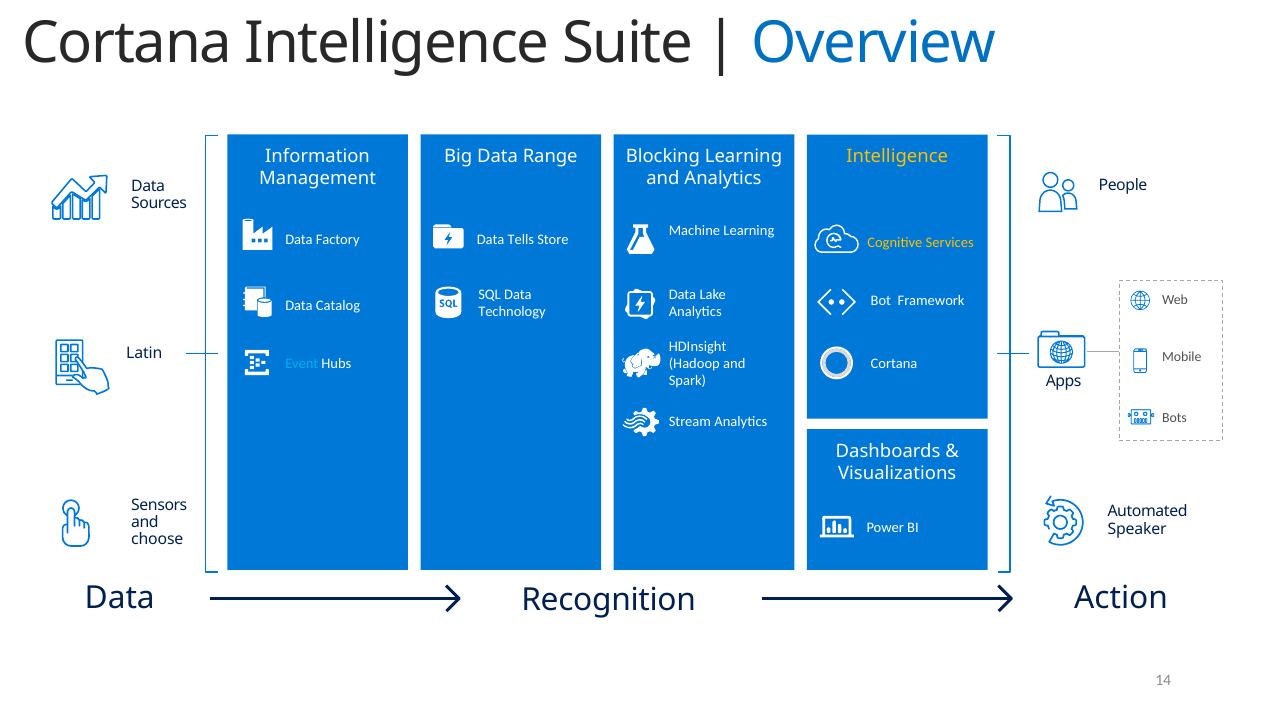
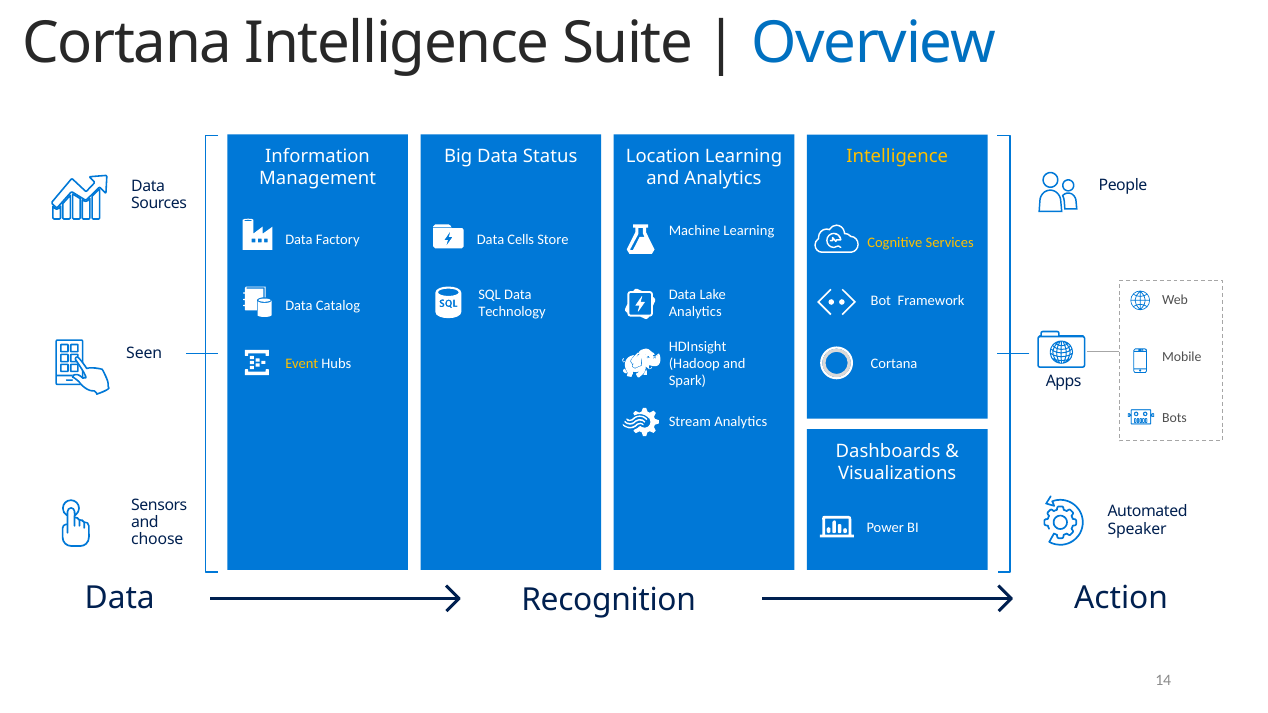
Range: Range -> Status (550, 156)
Blocking: Blocking -> Location (663, 156)
Tells: Tells -> Cells (521, 240)
Latin: Latin -> Seen (144, 353)
Event colour: light blue -> yellow (302, 364)
